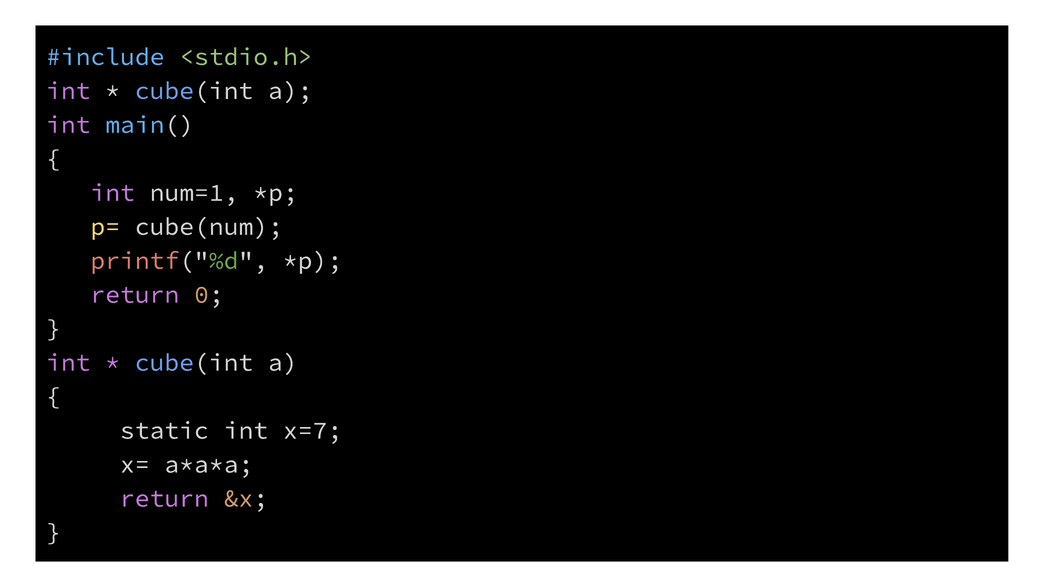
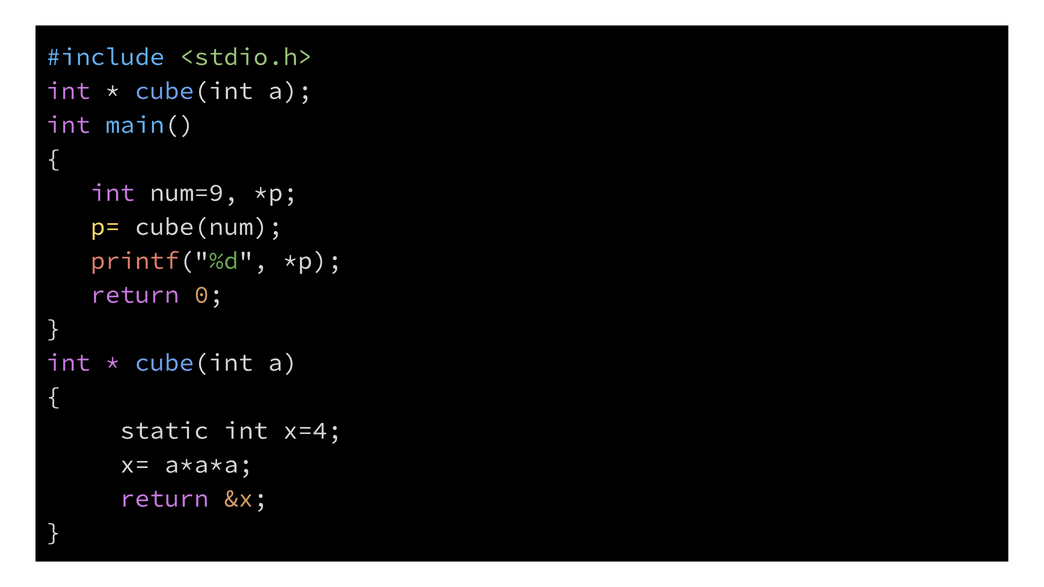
num=1: num=1 -> num=9 (194, 193)
x=7: x=7 -> x=4 (313, 431)
